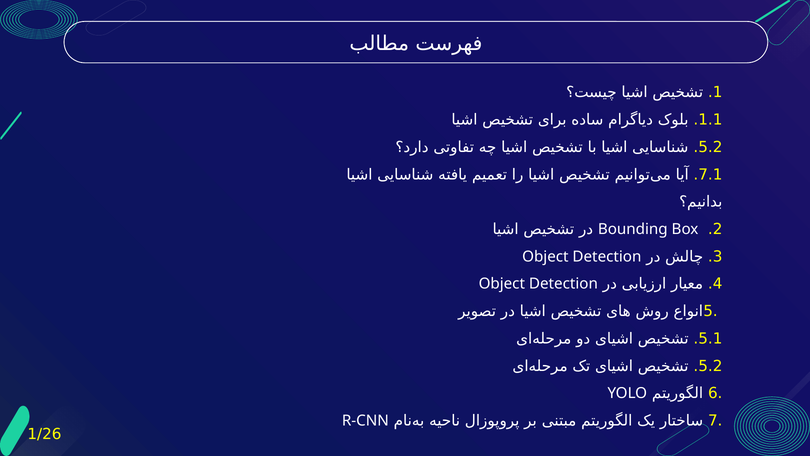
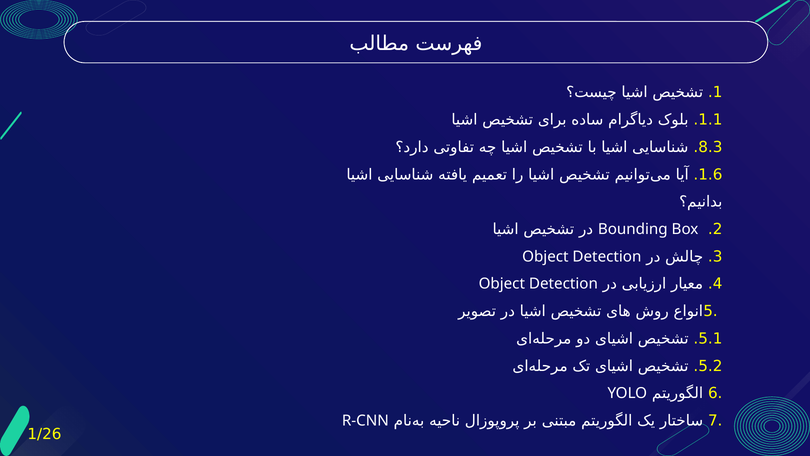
5.2: 5.2 -> 8.3 (710, 147)
7.1: 7.1 -> 1.6 (710, 174)
